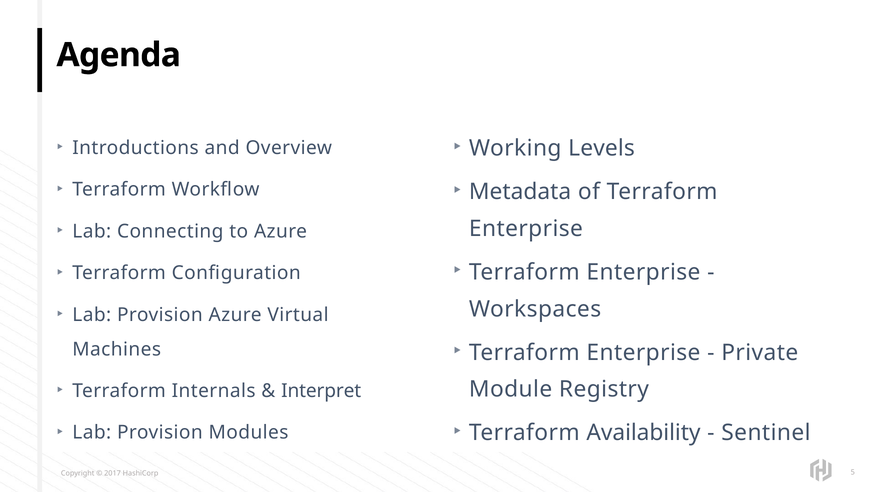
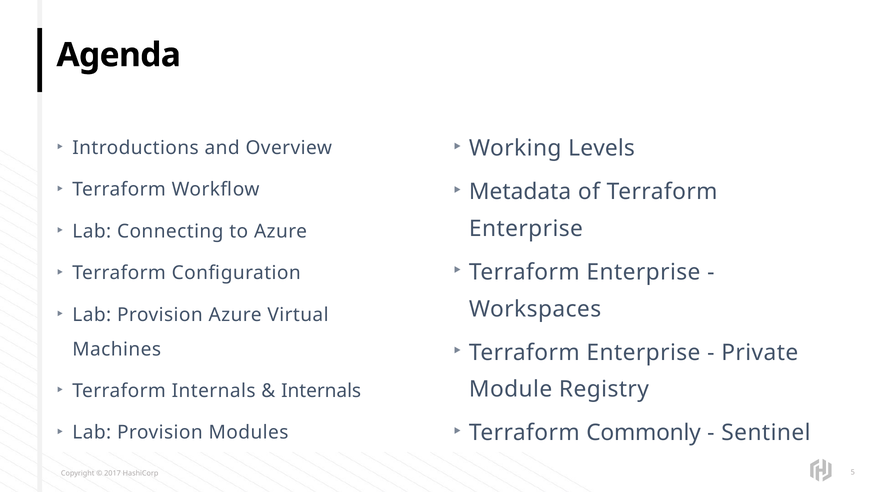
Interpret: Interpret -> Internals (321, 391)
Availability: Availability -> Commonly (644, 433)
